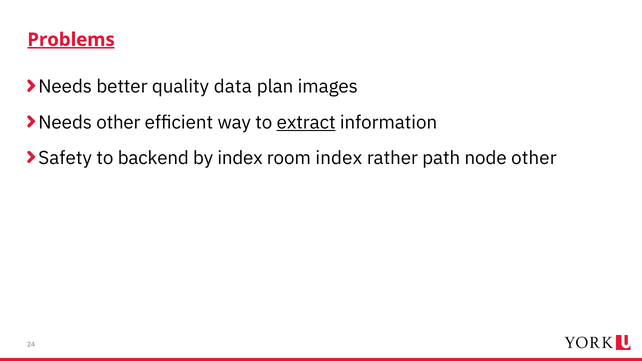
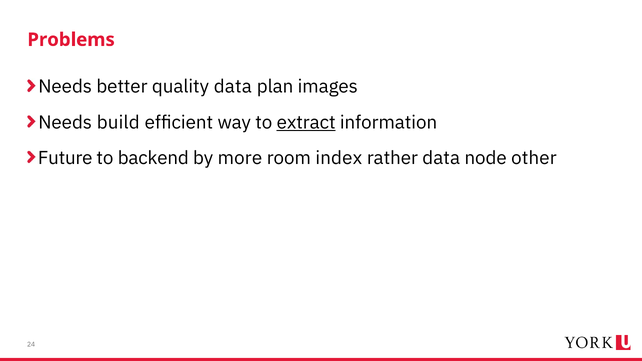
Problems underline: present -> none (71, 40)
Needs other: other -> build (118, 123)
Safety: Safety -> Future (65, 158)
by index: index -> more (240, 158)
rather path: path -> data (441, 158)
